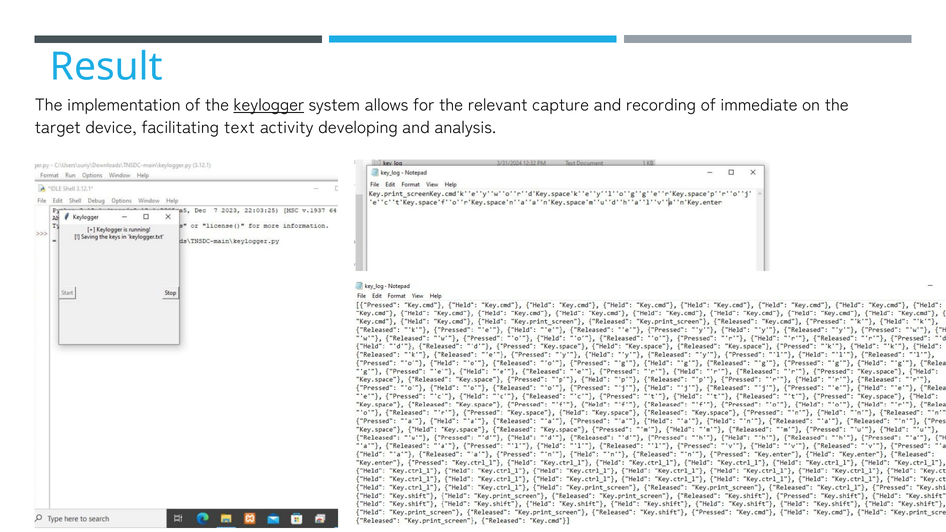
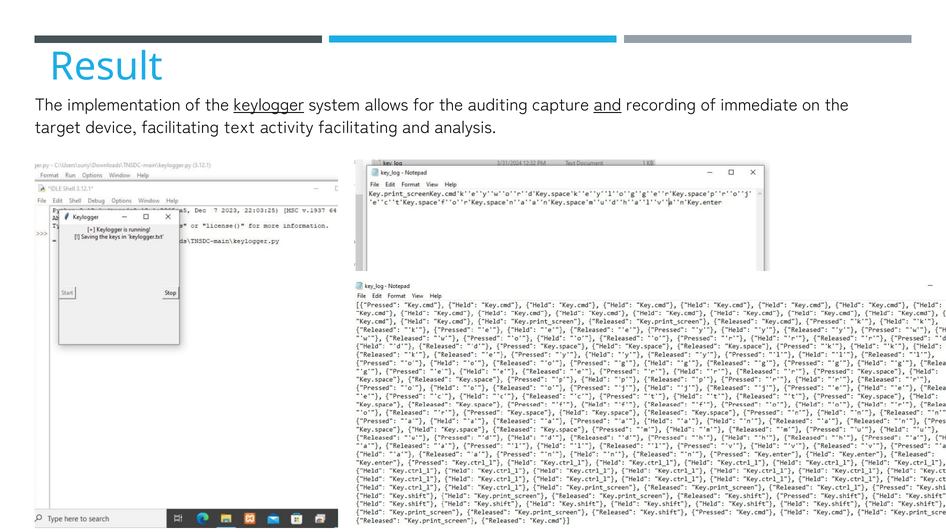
relevant: relevant -> auditing (498, 105)
and underline: none -> present (608, 105)
activity developing: developing -> facilitating (358, 128)
